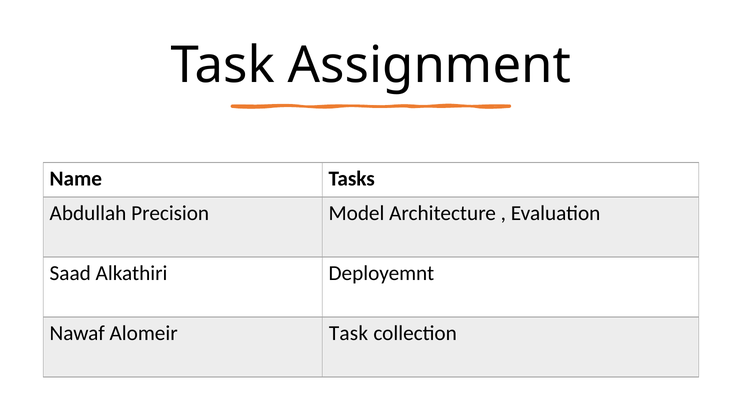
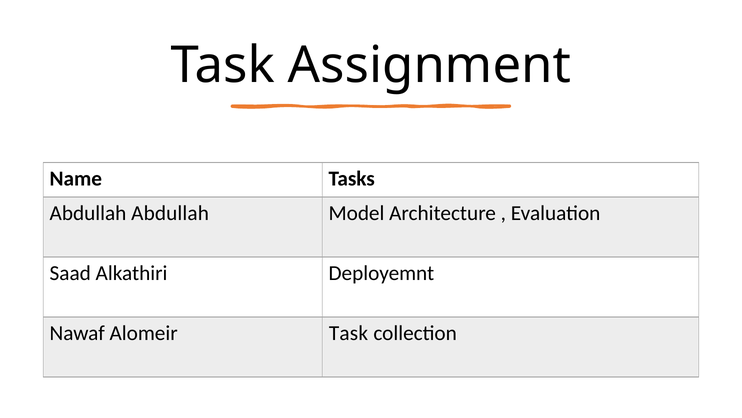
Abdullah Precision: Precision -> Abdullah (170, 213)
